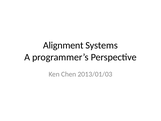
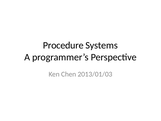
Alignment: Alignment -> Procedure (63, 45)
